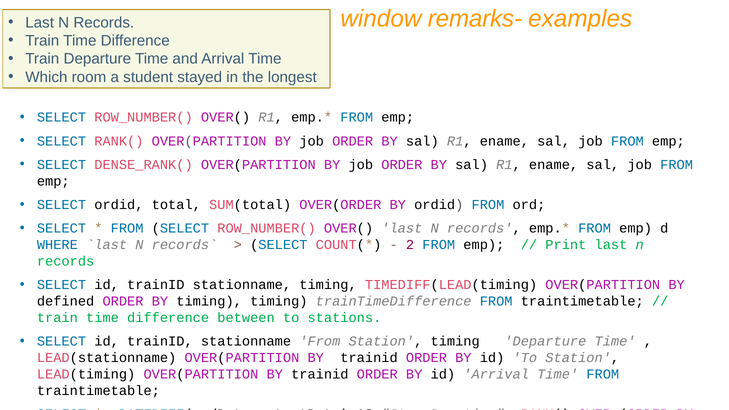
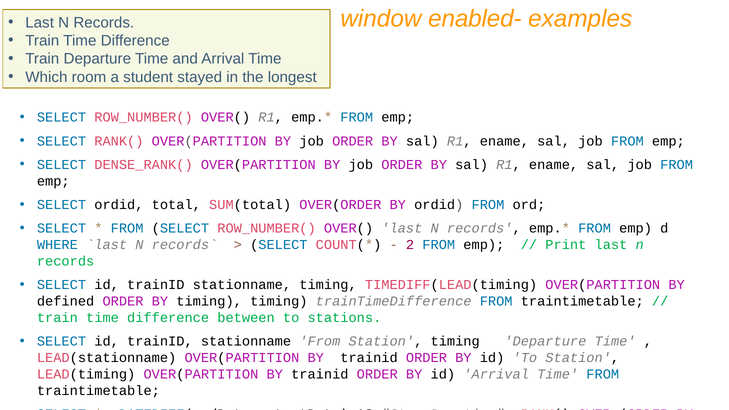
remarks-: remarks- -> enabled- (475, 19)
